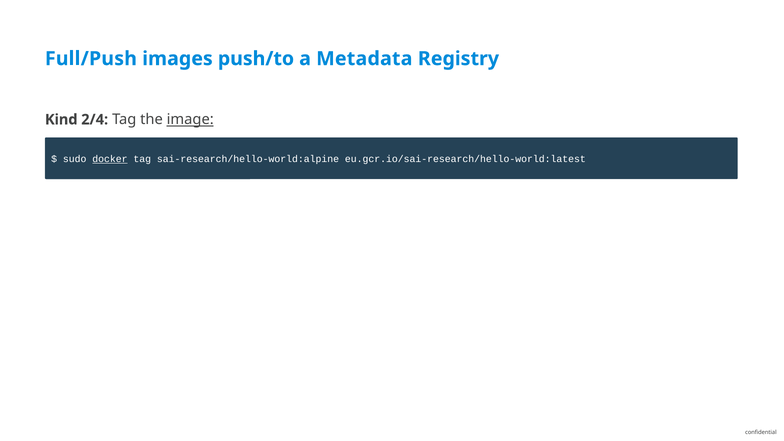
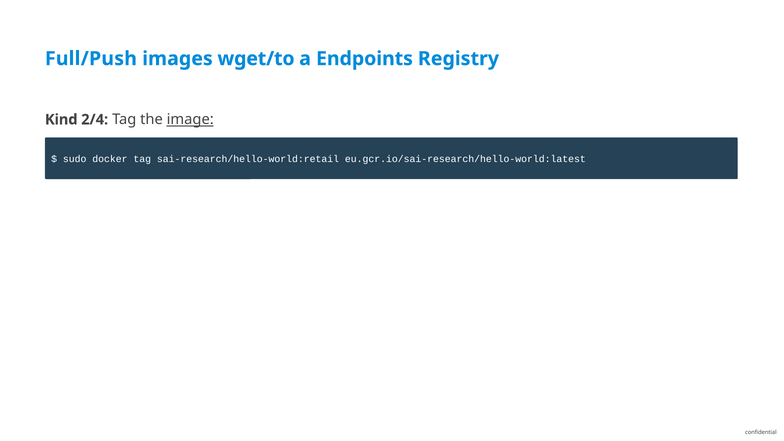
push/to: push/to -> wget/to (256, 59)
Metadata: Metadata -> Endpoints (364, 59)
docker underline: present -> none (110, 159)
sai-research/hello-world:alpine: sai-research/hello-world:alpine -> sai-research/hello-world:retail (248, 159)
